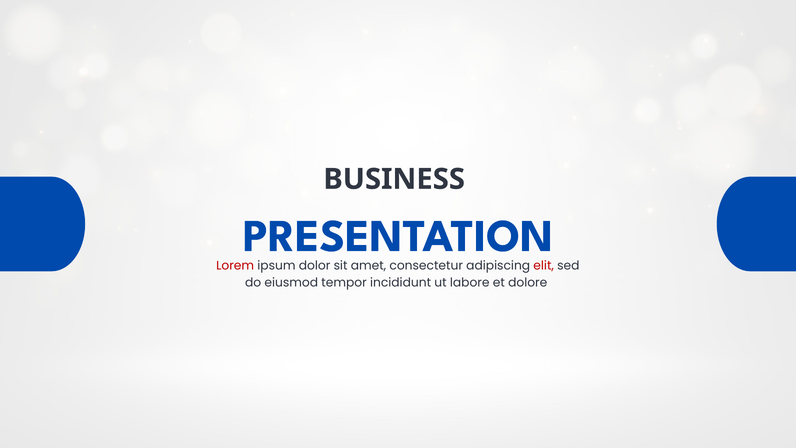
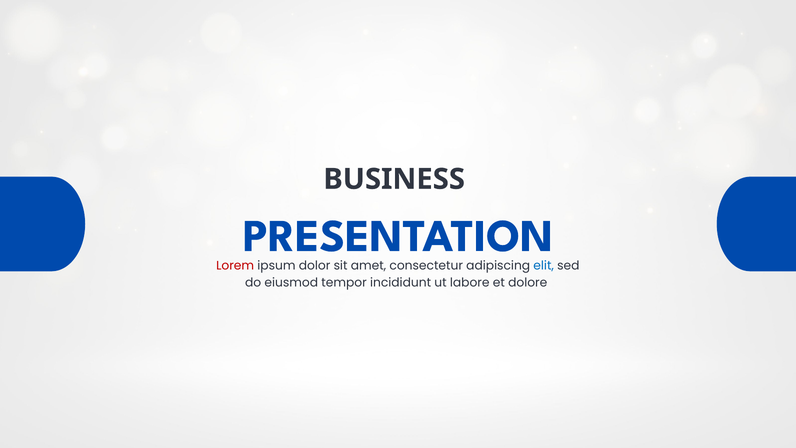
elit colour: red -> blue (544, 265)
